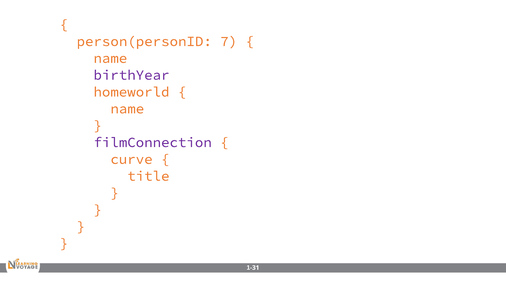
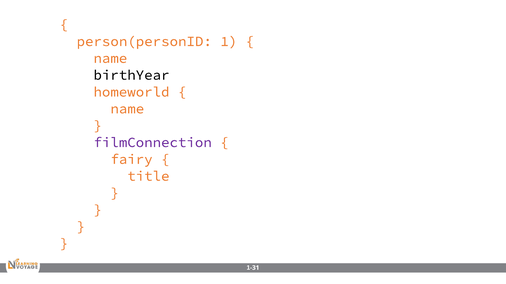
7: 7 -> 1 (229, 41)
birthYear colour: purple -> black (131, 75)
curve: curve -> fairy (132, 160)
